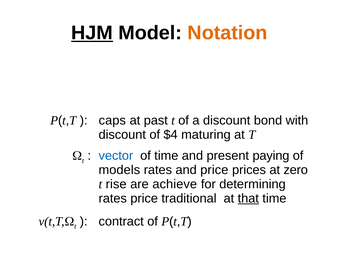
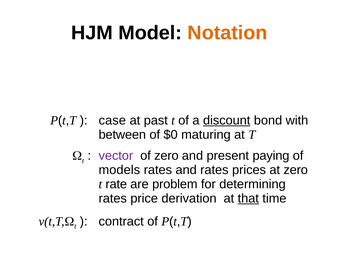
HJM underline: present -> none (92, 33)
caps: caps -> case (112, 120)
discount underline: none -> present (227, 120)
discount: discount -> between (122, 135)
$4: $4 -> $0 (171, 135)
vector colour: blue -> purple (116, 156)
of time: time -> zero (166, 156)
and price: price -> rates (214, 170)
rise: rise -> rate (116, 184)
achieve: achieve -> problem (175, 184)
traditional: traditional -> derivation (189, 199)
